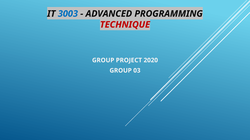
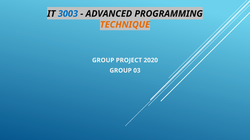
TECHNIQUE colour: red -> orange (125, 25)
